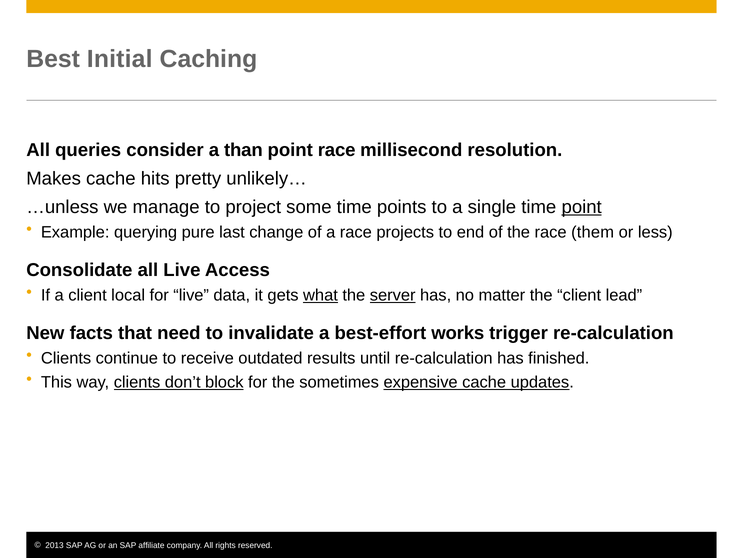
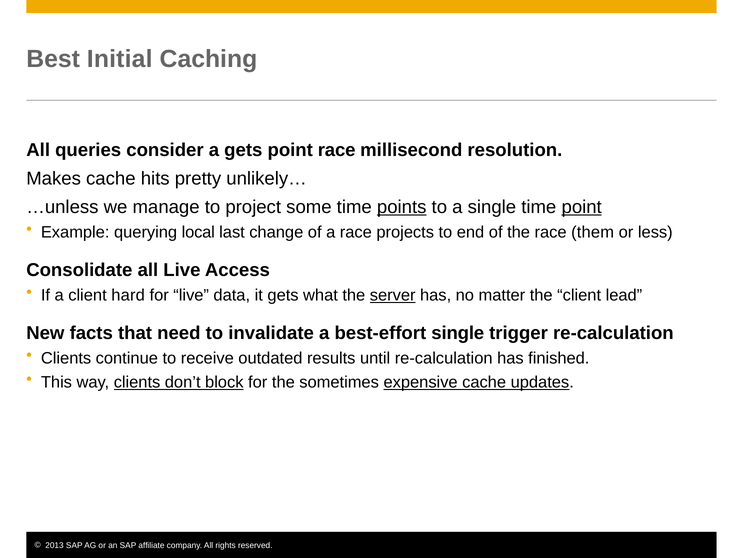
a than: than -> gets (243, 150)
points underline: none -> present (402, 207)
pure: pure -> local (198, 232)
local: local -> hard (128, 295)
what underline: present -> none (320, 295)
best-effort works: works -> single (458, 333)
